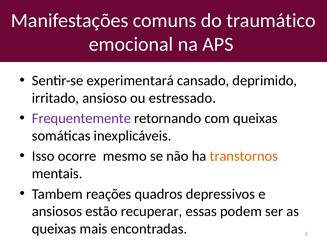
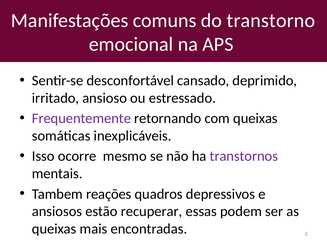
traumático: traumático -> transtorno (271, 20)
experimentará: experimentará -> desconfortável (130, 81)
transtornos colour: orange -> purple (244, 156)
